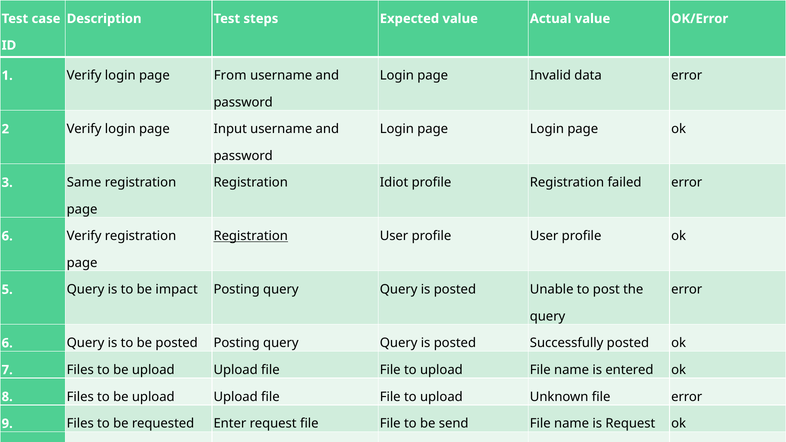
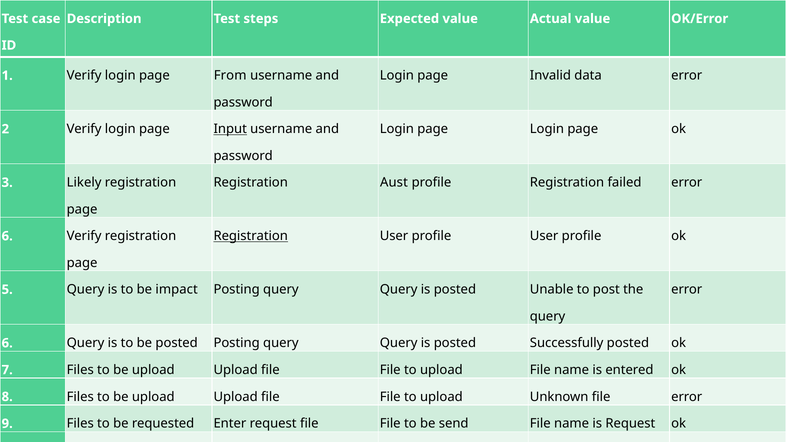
Input underline: none -> present (230, 129)
Idiot: Idiot -> Aust (394, 183)
Same: Same -> Likely (84, 183)
